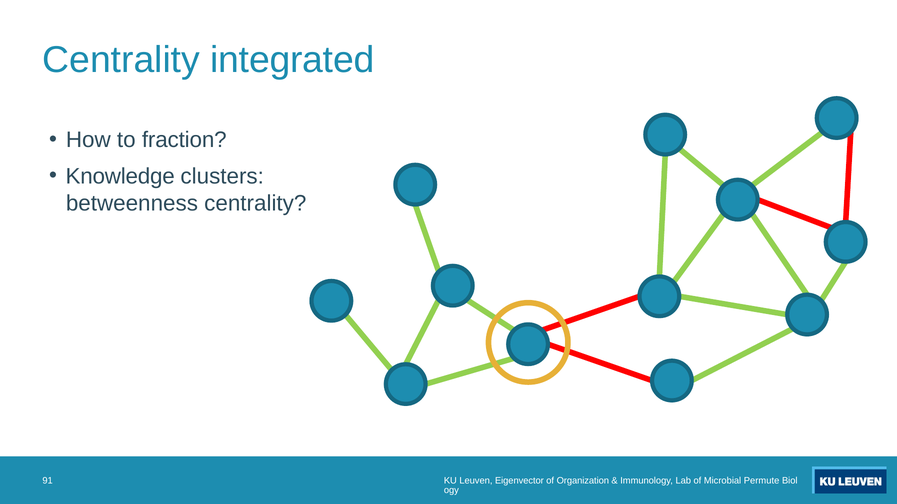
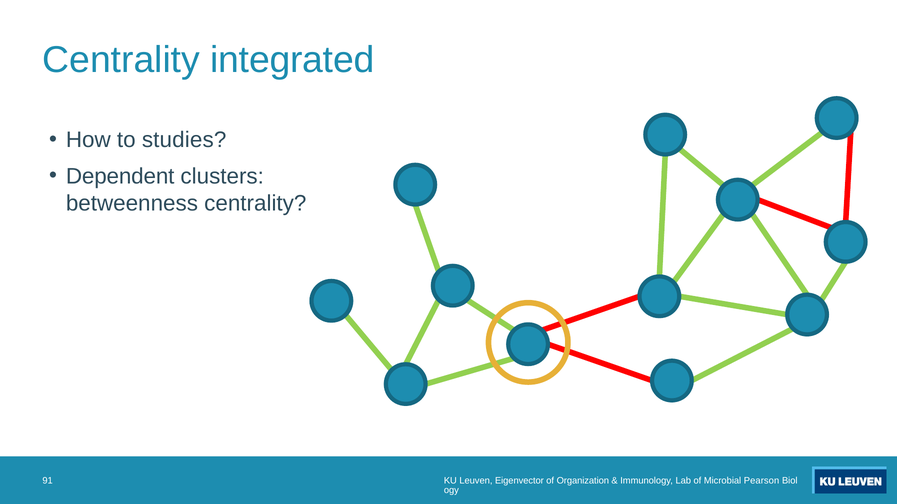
fraction: fraction -> studies (184, 140)
Knowledge: Knowledge -> Dependent (120, 176)
Permute: Permute -> Pearson (762, 481)
